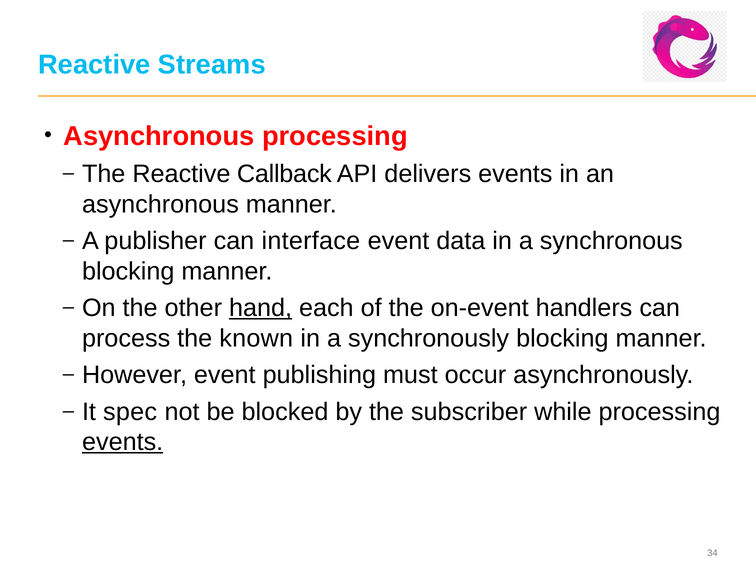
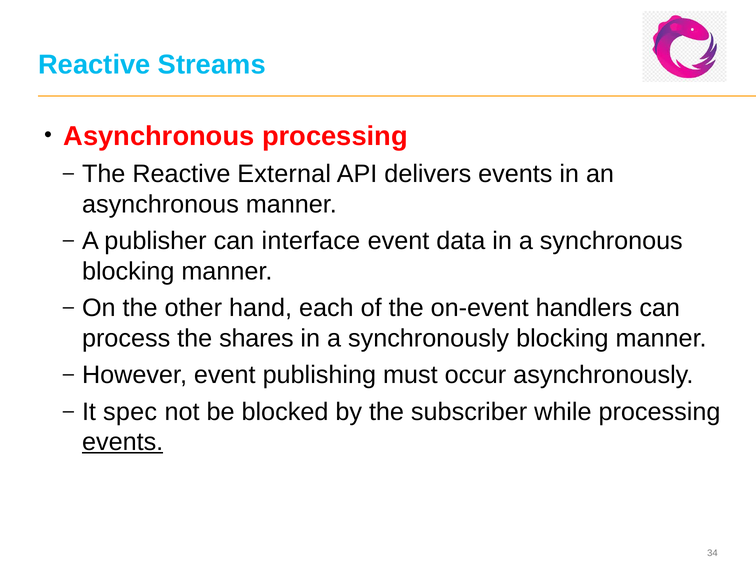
Callback: Callback -> External (284, 174)
hand underline: present -> none (261, 308)
known: known -> shares (256, 338)
